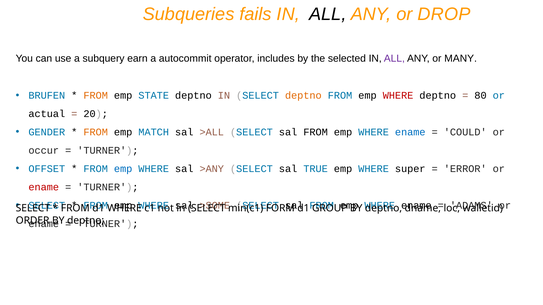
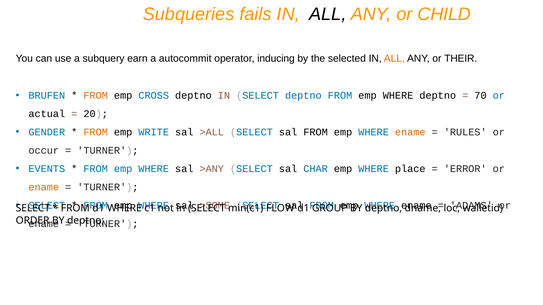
DROP: DROP -> CHILD (444, 14)
includes: includes -> inducing (276, 58)
ALL colour: purple -> orange (394, 58)
MANY: MANY -> THEIR (461, 58)
STATE: STATE -> CROSS (154, 96)
deptno colour: orange -> blue (303, 96)
WHERE colour: red -> black (398, 96)
80: 80 -> 70 (481, 96)
MATCH: MATCH -> WRITE (154, 132)
ename colour: blue -> orange (410, 132)
COULD: COULD -> RULES (465, 132)
OFFSET: OFFSET -> EVENTS (47, 169)
TRUE: TRUE -> CHAR (316, 169)
super: super -> place (410, 169)
ename colour: red -> orange (44, 187)
FORM: FORM -> FLOW (280, 208)
